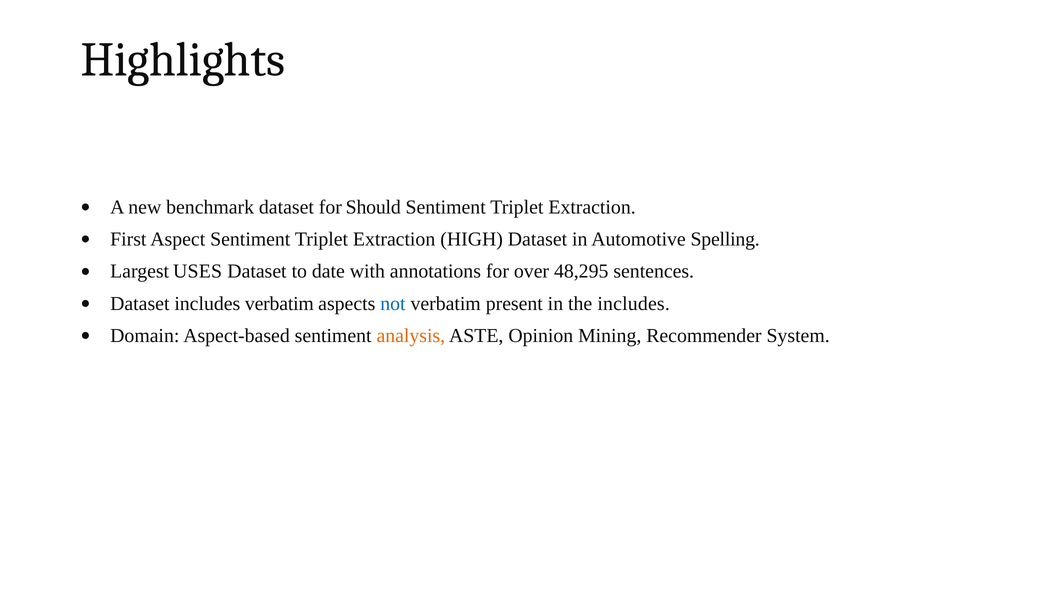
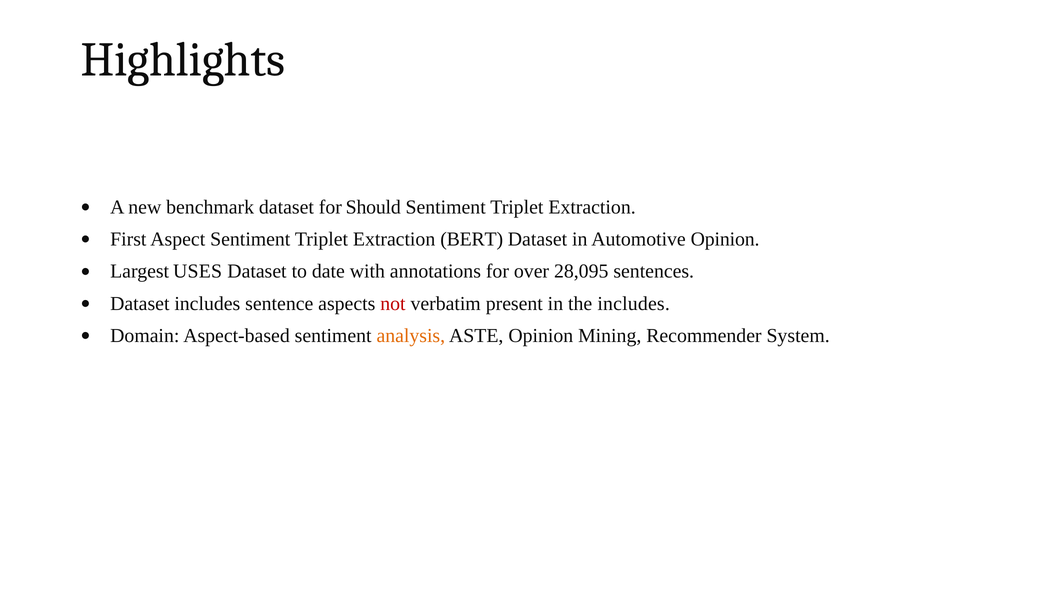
HIGH: HIGH -> BERT (472, 239)
Automotive Spelling: Spelling -> Opinion (725, 239)
48,295: 48,295 -> 28,095 (581, 271)
includes verbatim: verbatim -> sentence (279, 303)
not colour: blue -> red (393, 303)
